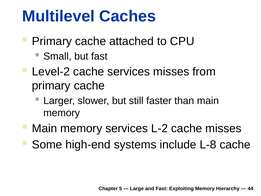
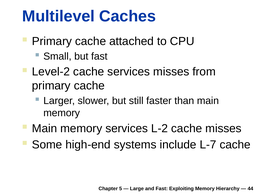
L-8: L-8 -> L-7 (208, 144)
